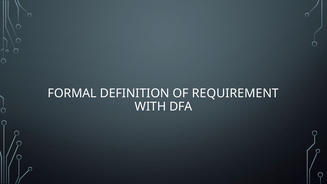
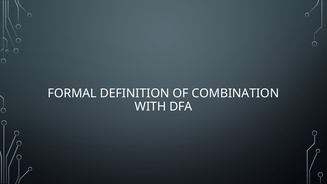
REQUIREMENT: REQUIREMENT -> COMBINATION (235, 93)
